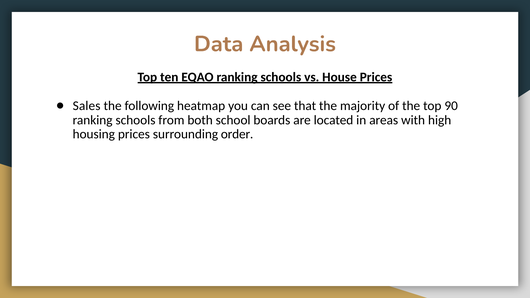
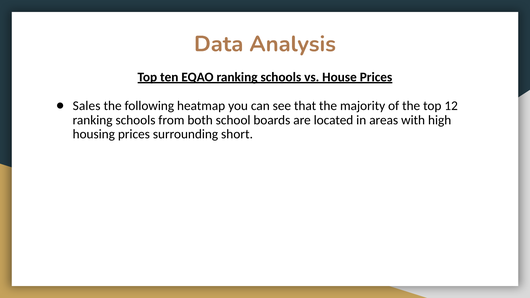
90: 90 -> 12 (451, 106)
order: order -> short (237, 134)
